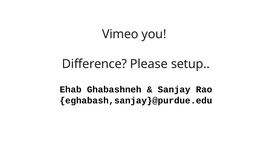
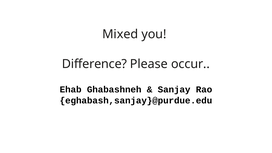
Vimeo: Vimeo -> Mixed (120, 34)
setup: setup -> occur (190, 64)
